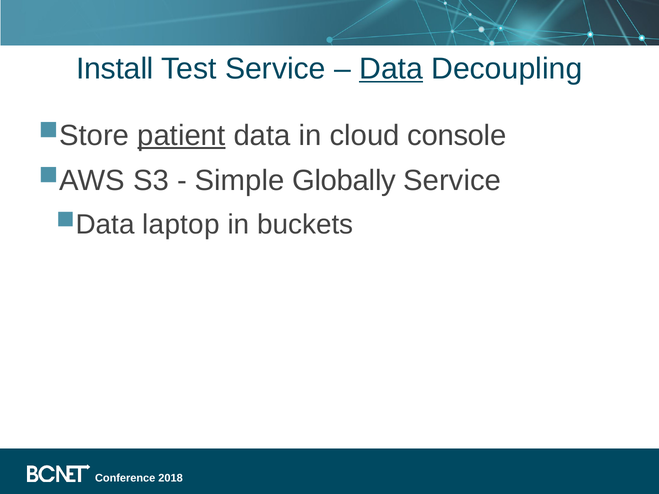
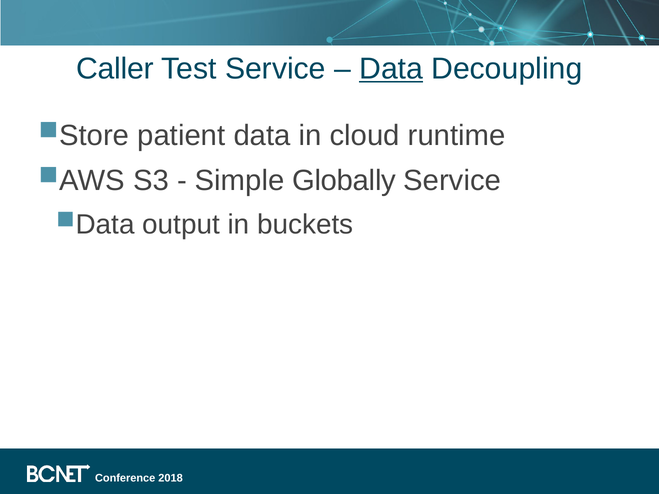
Install: Install -> Caller (115, 69)
patient underline: present -> none (181, 135)
console: console -> runtime (457, 135)
laptop: laptop -> output (181, 225)
